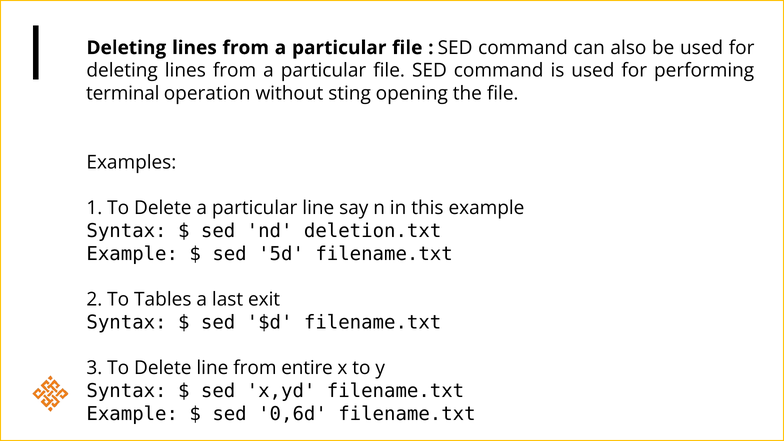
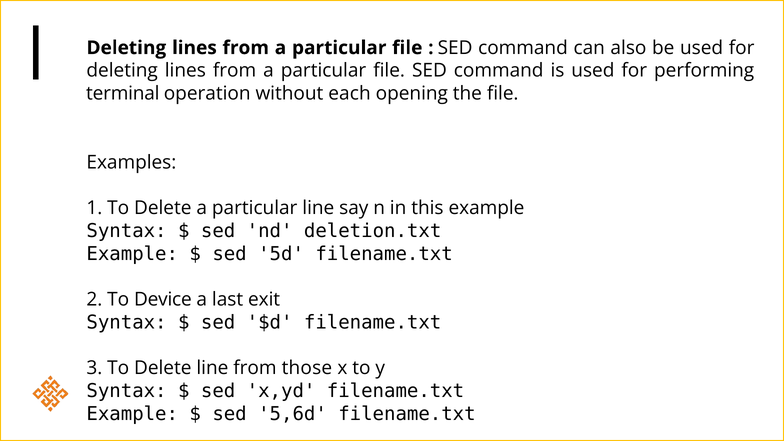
sting: sting -> each (349, 94)
Tables: Tables -> Device (163, 299)
entire: entire -> those (307, 368)
0,6d: 0,6d -> 5,6d (293, 414)
